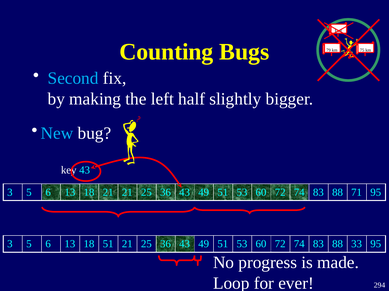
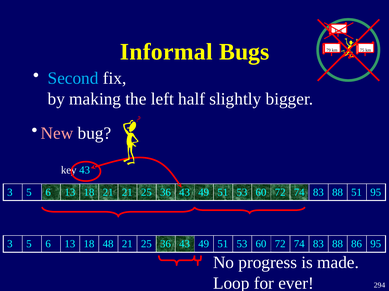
Counting: Counting -> Informal (166, 52)
New colour: light blue -> pink (57, 133)
88 71: 71 -> 51 (357, 193)
18 51: 51 -> 48 (108, 245)
33: 33 -> 86 (357, 245)
